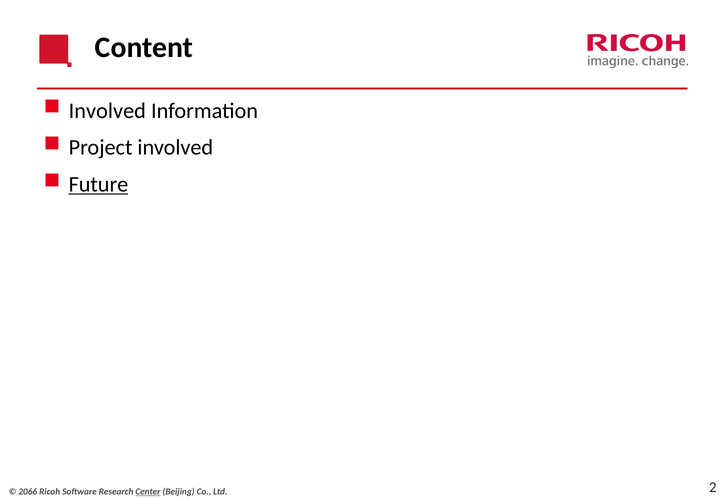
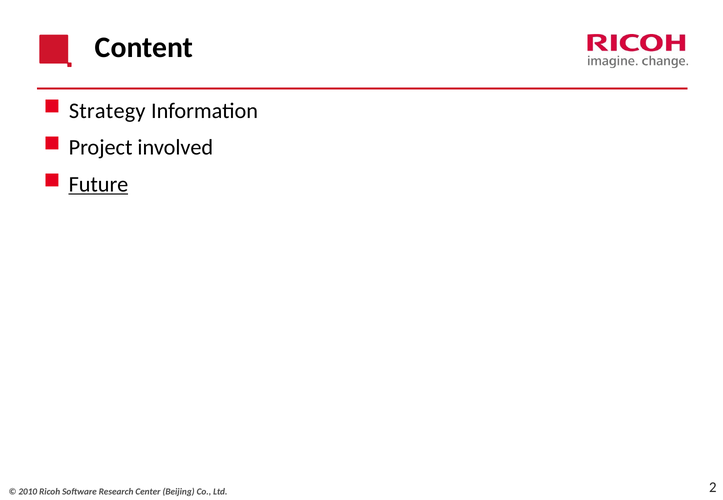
Involved: Involved -> Strategy (107, 111)
2066: 2066 -> 2010 (28, 492)
Center underline: present -> none (148, 492)
